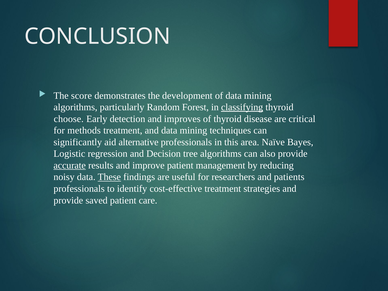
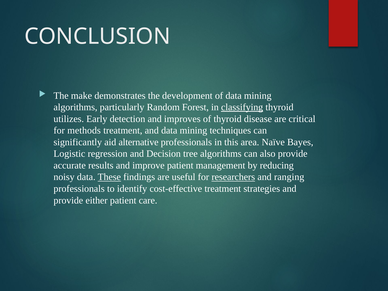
score: score -> make (81, 96)
choose: choose -> utilizes (69, 119)
accurate underline: present -> none (70, 165)
researchers underline: none -> present (233, 177)
patients: patients -> ranging (289, 177)
saved: saved -> either (97, 200)
